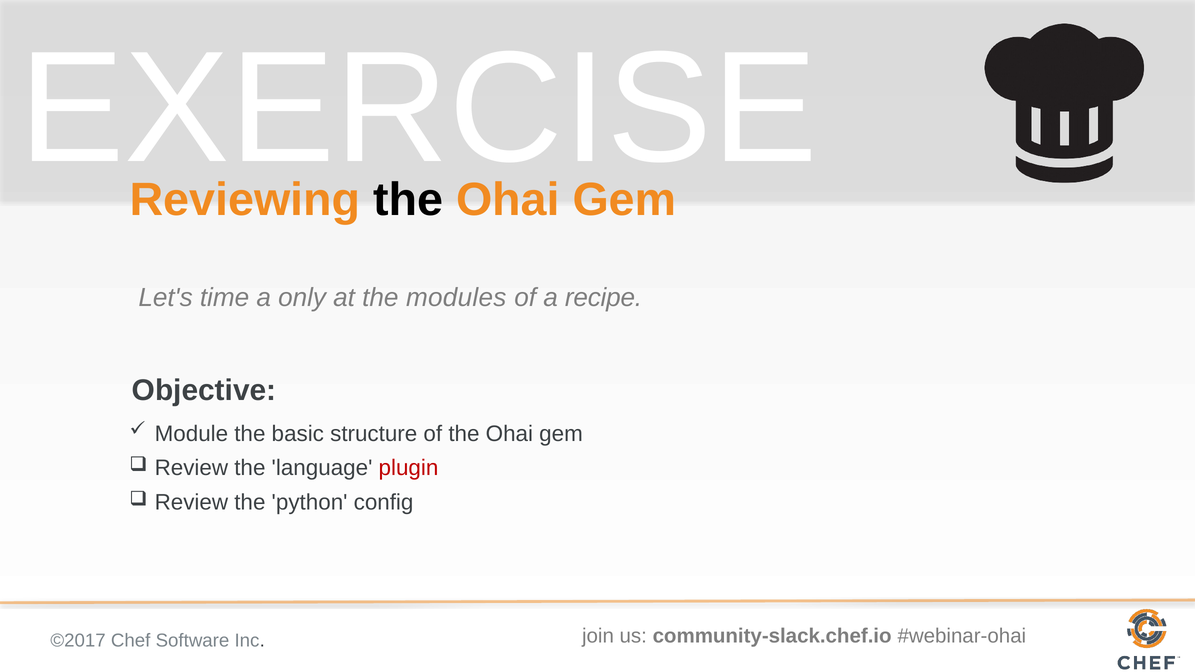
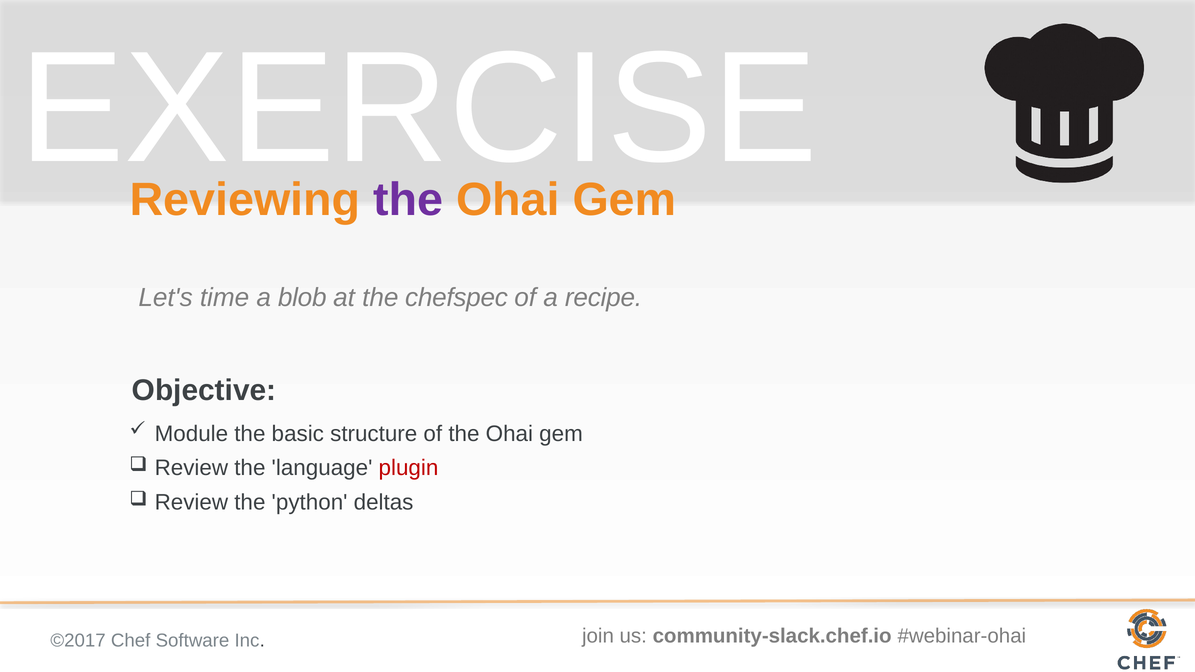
the colour: black -> purple (408, 200)
only: only -> blob (302, 298)
modules: modules -> chefspec (456, 298)
config: config -> deltas (384, 502)
